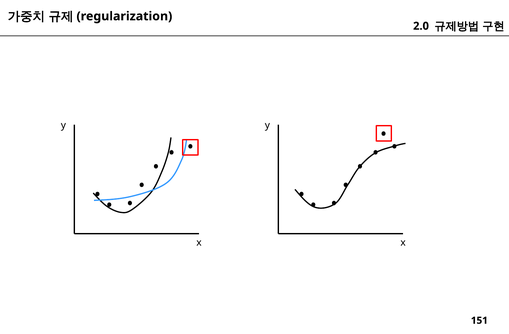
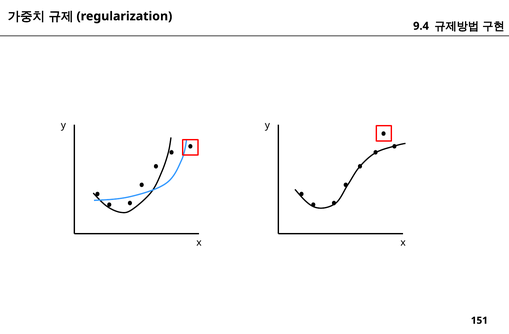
2.0: 2.0 -> 9.4 (421, 26)
